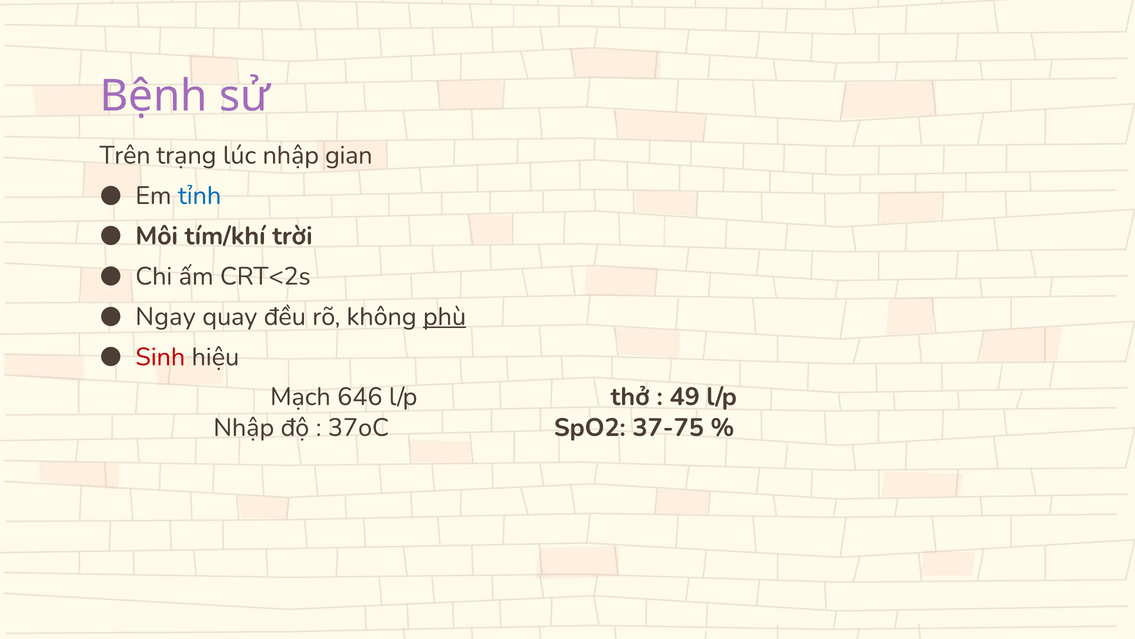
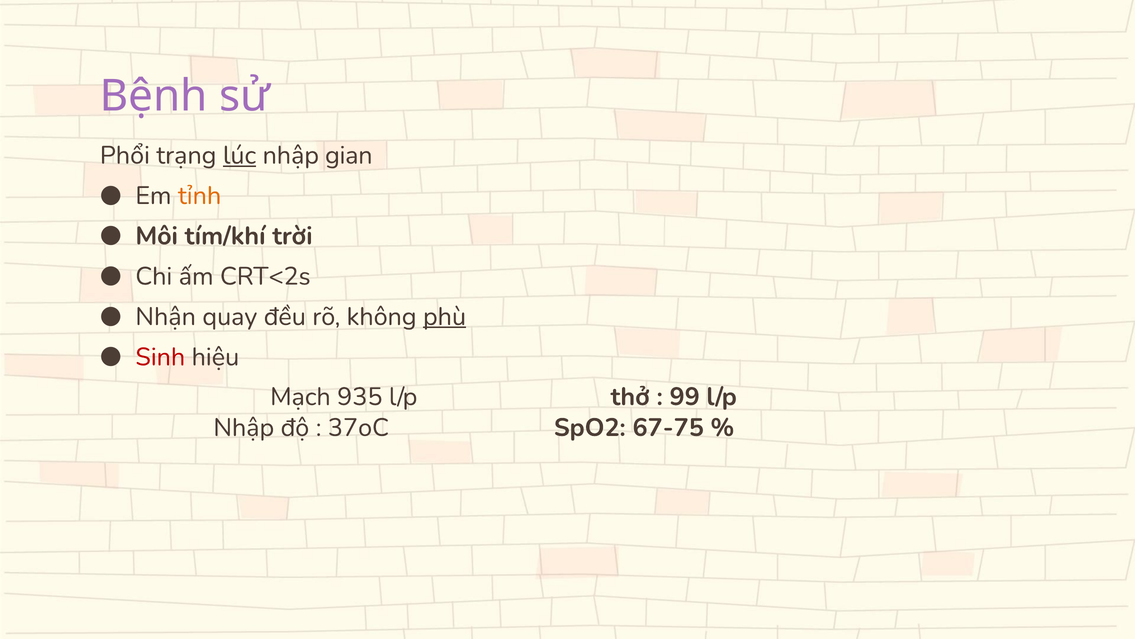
Trên: Trên -> Phổi (125, 155)
lúc underline: none -> present (240, 155)
tỉnh colour: blue -> orange (200, 195)
Ngay: Ngay -> Nhận (166, 316)
646: 646 -> 935 (360, 396)
49: 49 -> 99 (685, 396)
37-75: 37-75 -> 67-75 (668, 427)
